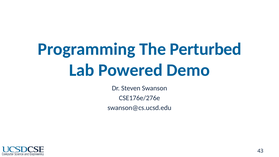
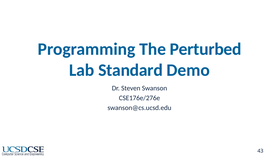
Powered: Powered -> Standard (131, 70)
